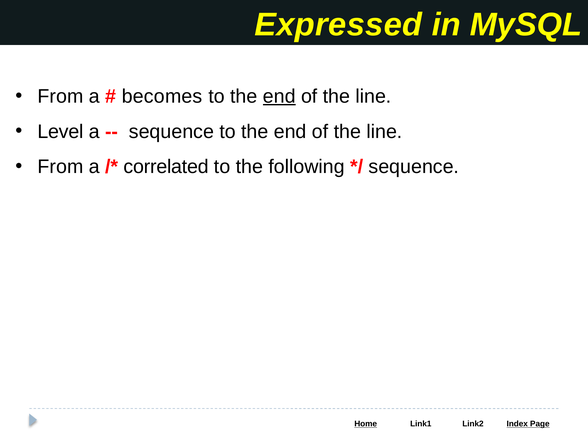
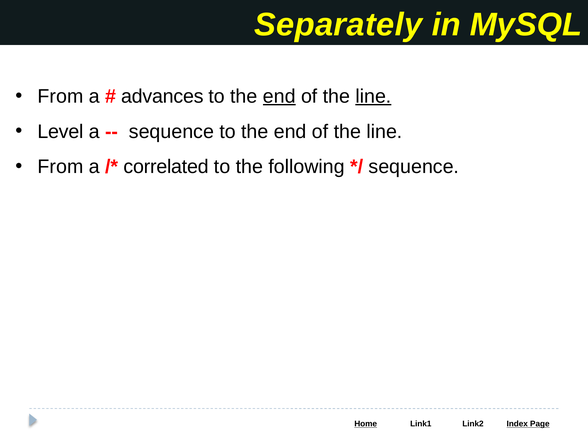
Expressed: Expressed -> Separately (338, 25)
becomes: becomes -> advances (162, 96)
line underline: none -> present (373, 96)
